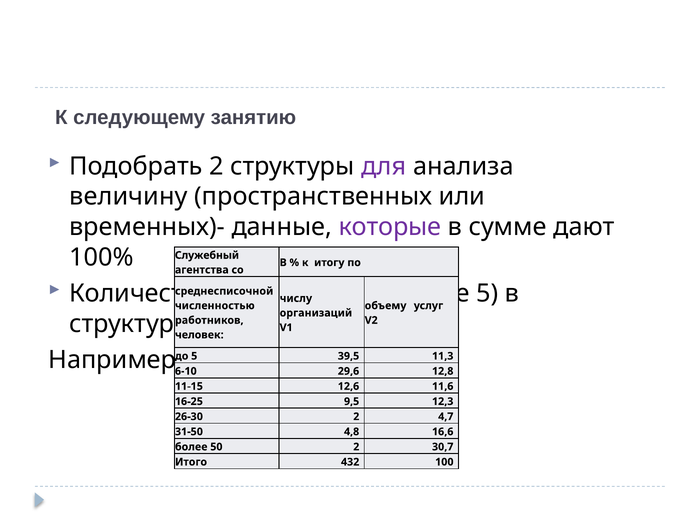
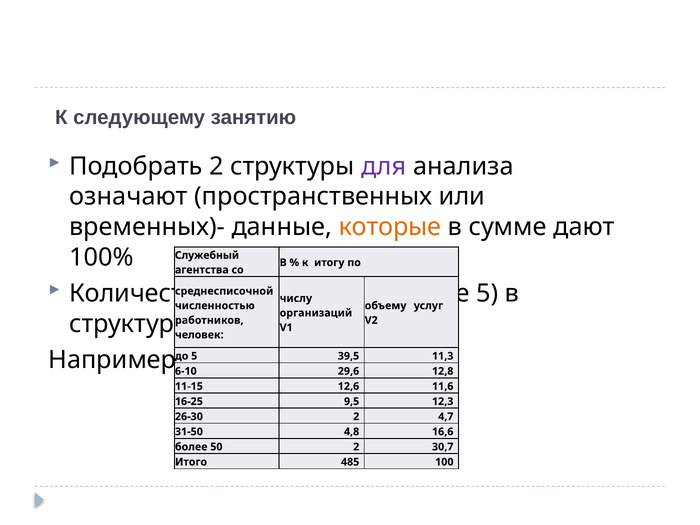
величину: величину -> означают (128, 197)
которые colour: purple -> orange (390, 227)
432: 432 -> 485 (350, 462)
